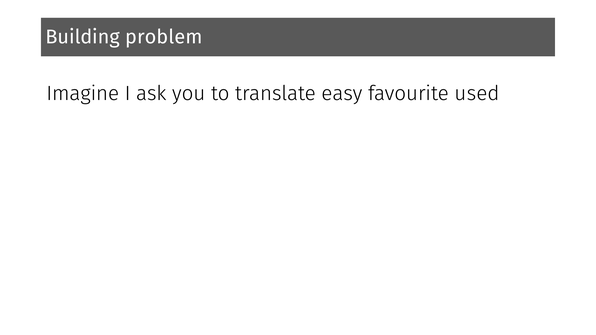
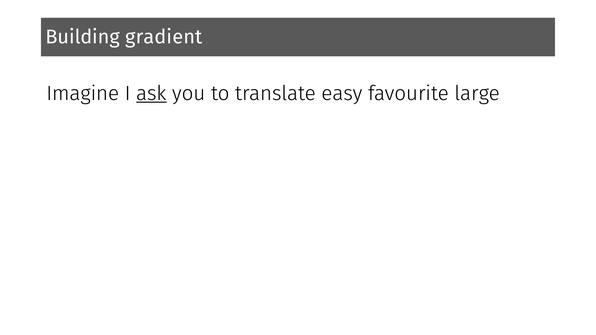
problem: problem -> gradient (164, 37)
ask underline: none -> present (151, 93)
used: used -> large (477, 93)
